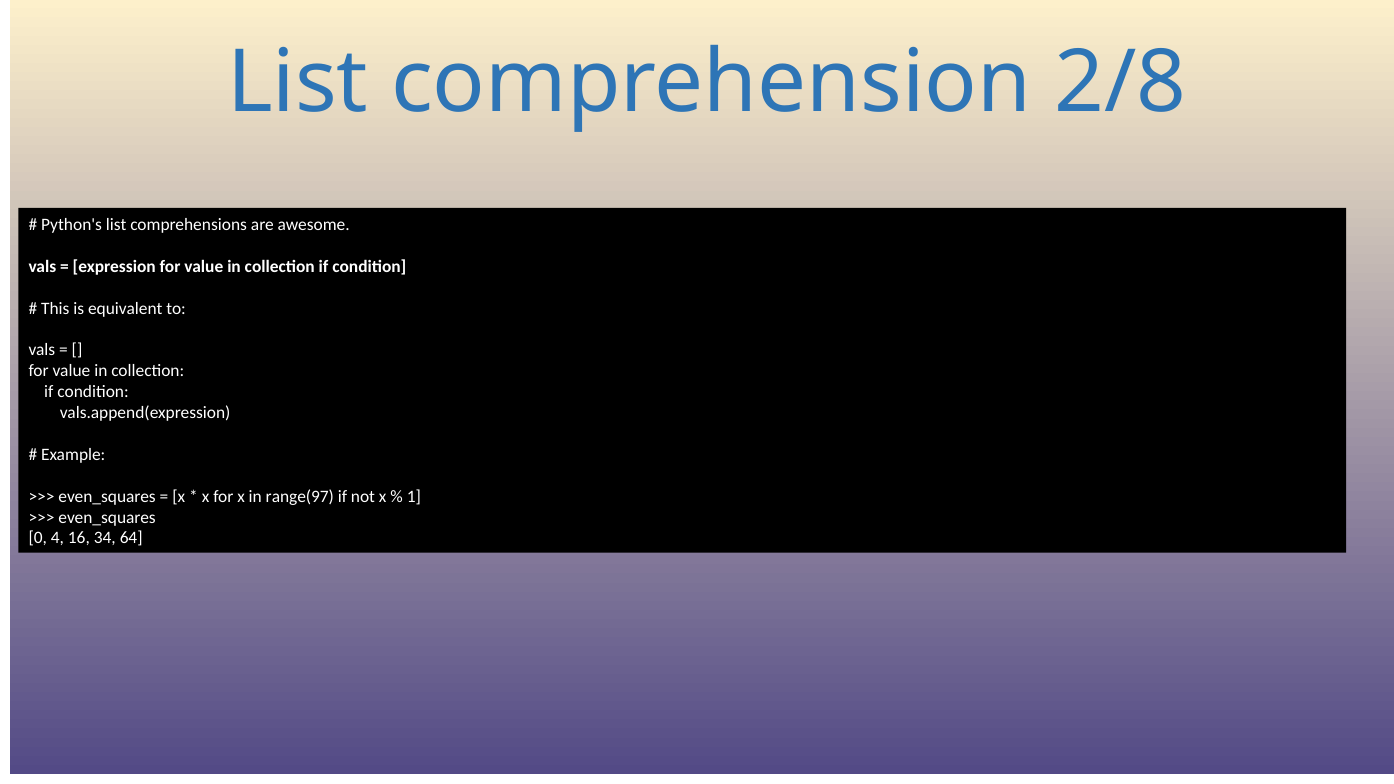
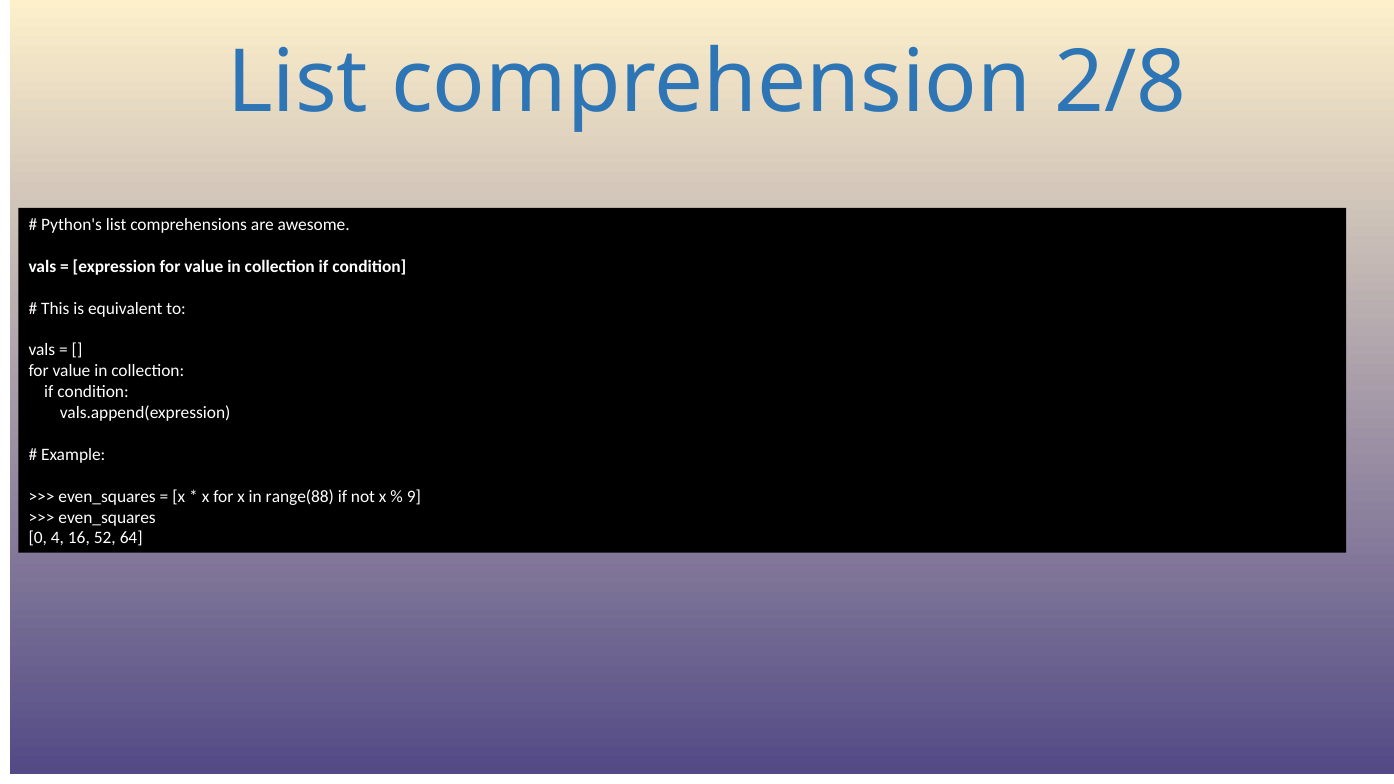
range(97: range(97 -> range(88 (300, 497)
1: 1 -> 9 (414, 497)
34: 34 -> 52 (105, 538)
